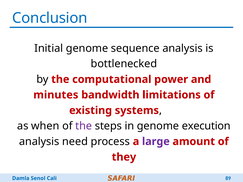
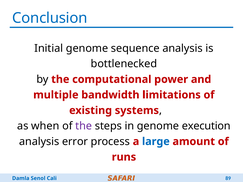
minutes: minutes -> multiple (56, 95)
need: need -> error (75, 142)
large colour: purple -> blue (156, 142)
they: they -> runs (124, 157)
